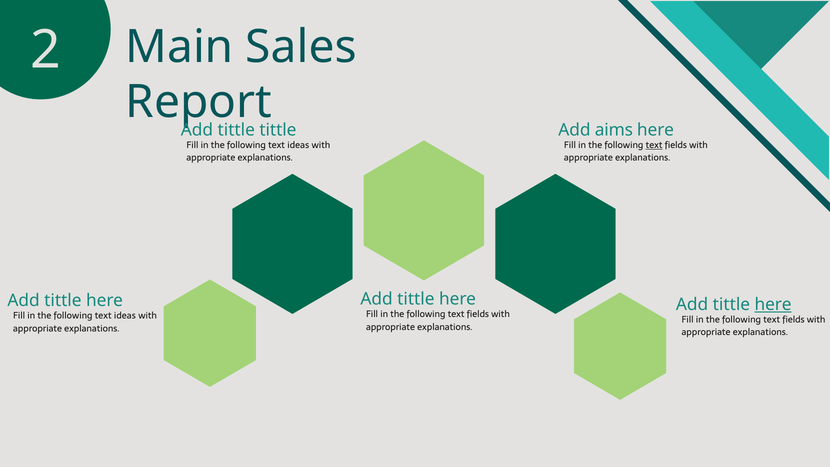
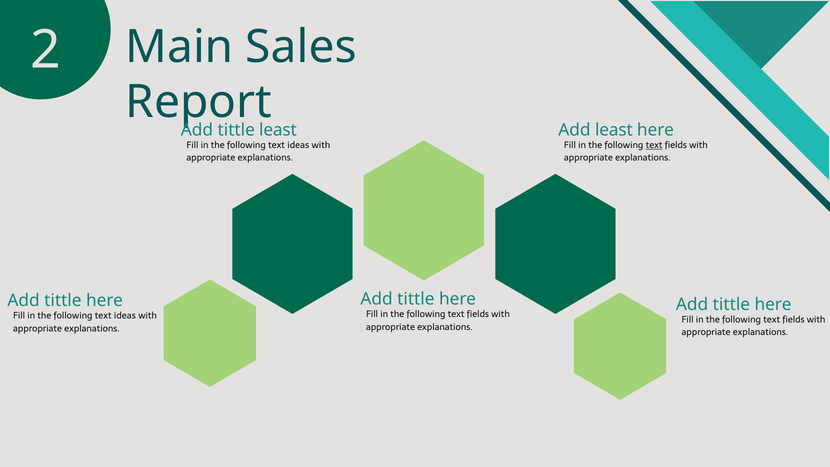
tittle: tittle -> least (278, 130)
Add aims: aims -> least (614, 130)
here underline: present -> none (773, 304)
